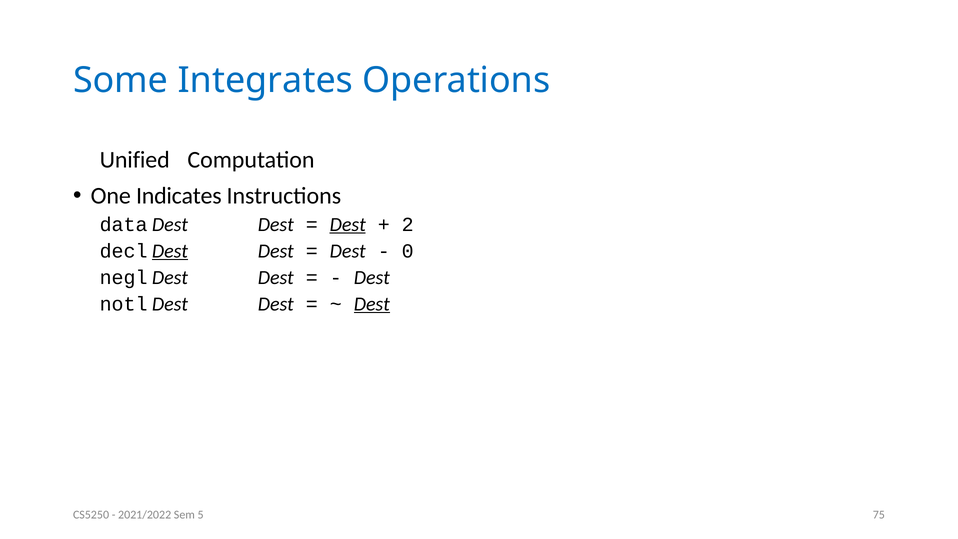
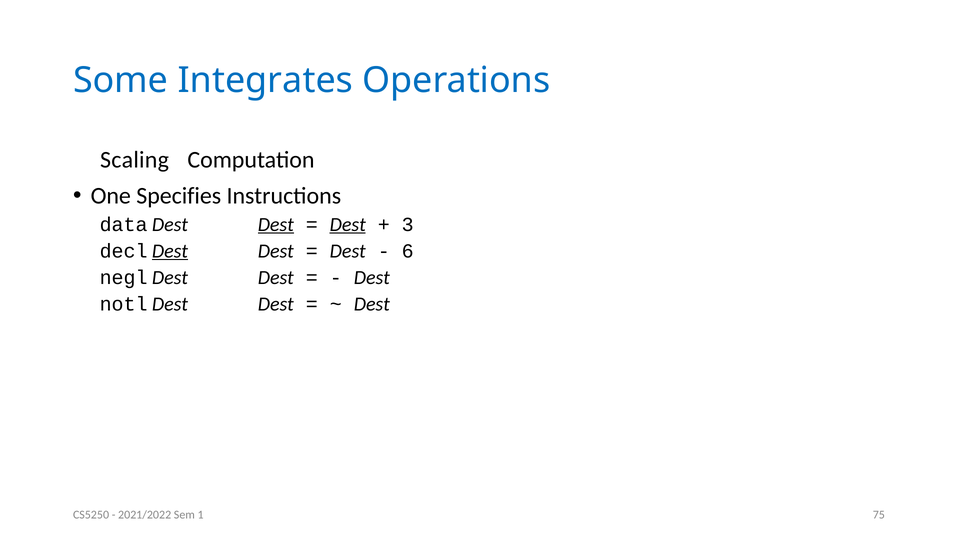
Unified: Unified -> Scaling (135, 160)
Indicates: Indicates -> Specifies (179, 196)
Dest underline: none -> present (276, 224)
2: 2 -> 3 (408, 224)
0: 0 -> 6 (408, 251)
Dest underline: present -> none (372, 304)
5: 5 -> 1 (201, 515)
